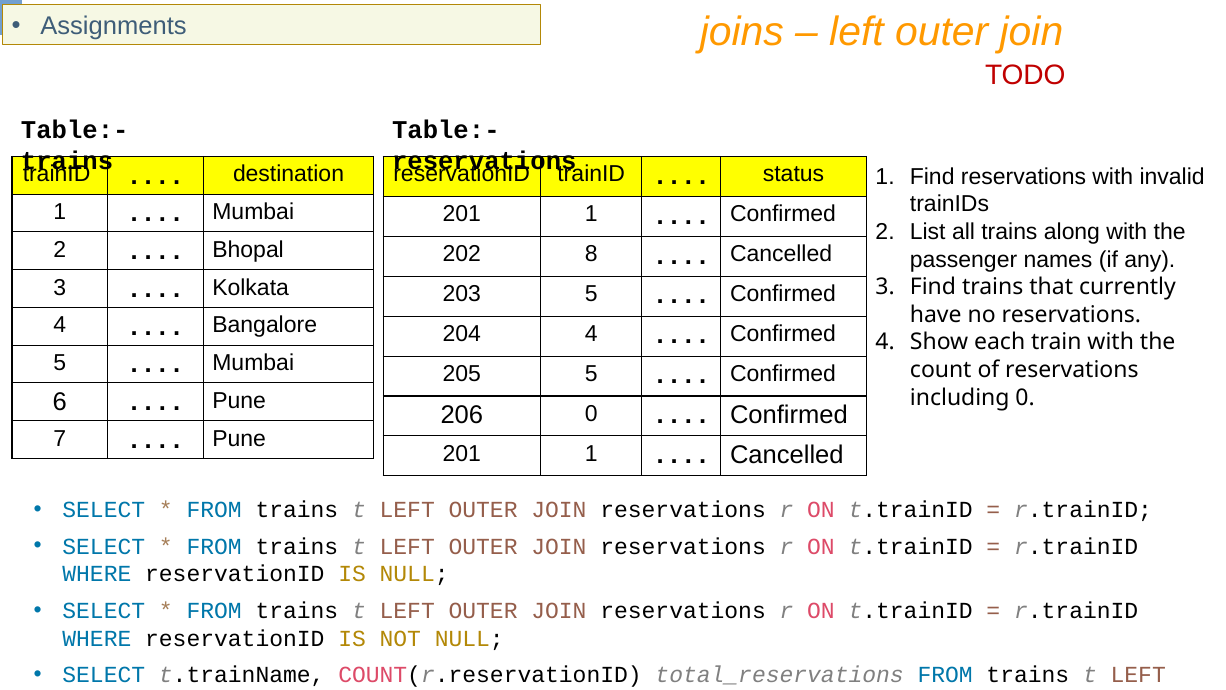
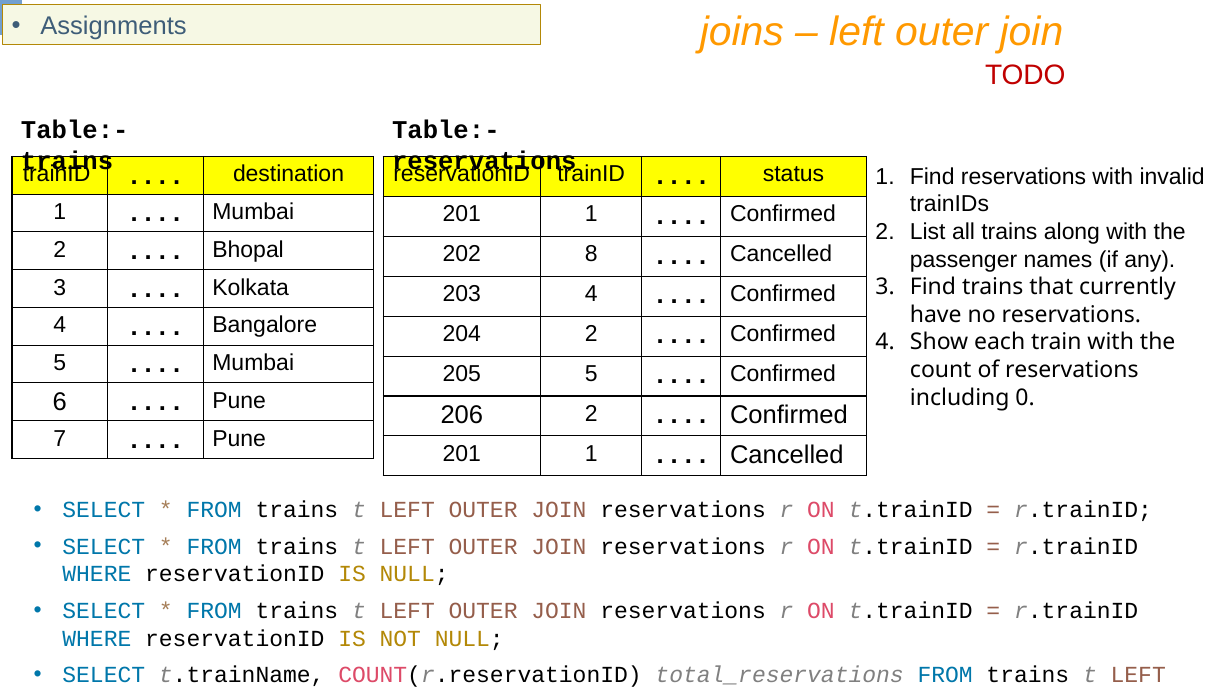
203 5: 5 -> 4 (591, 294)
204 4: 4 -> 2 (591, 334)
206 0: 0 -> 2 (591, 414)
